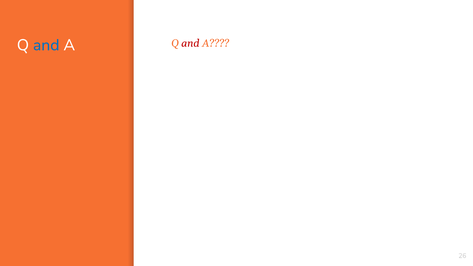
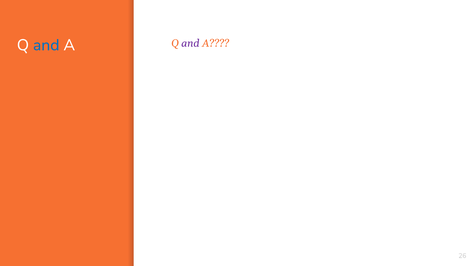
and colour: red -> purple (190, 43)
